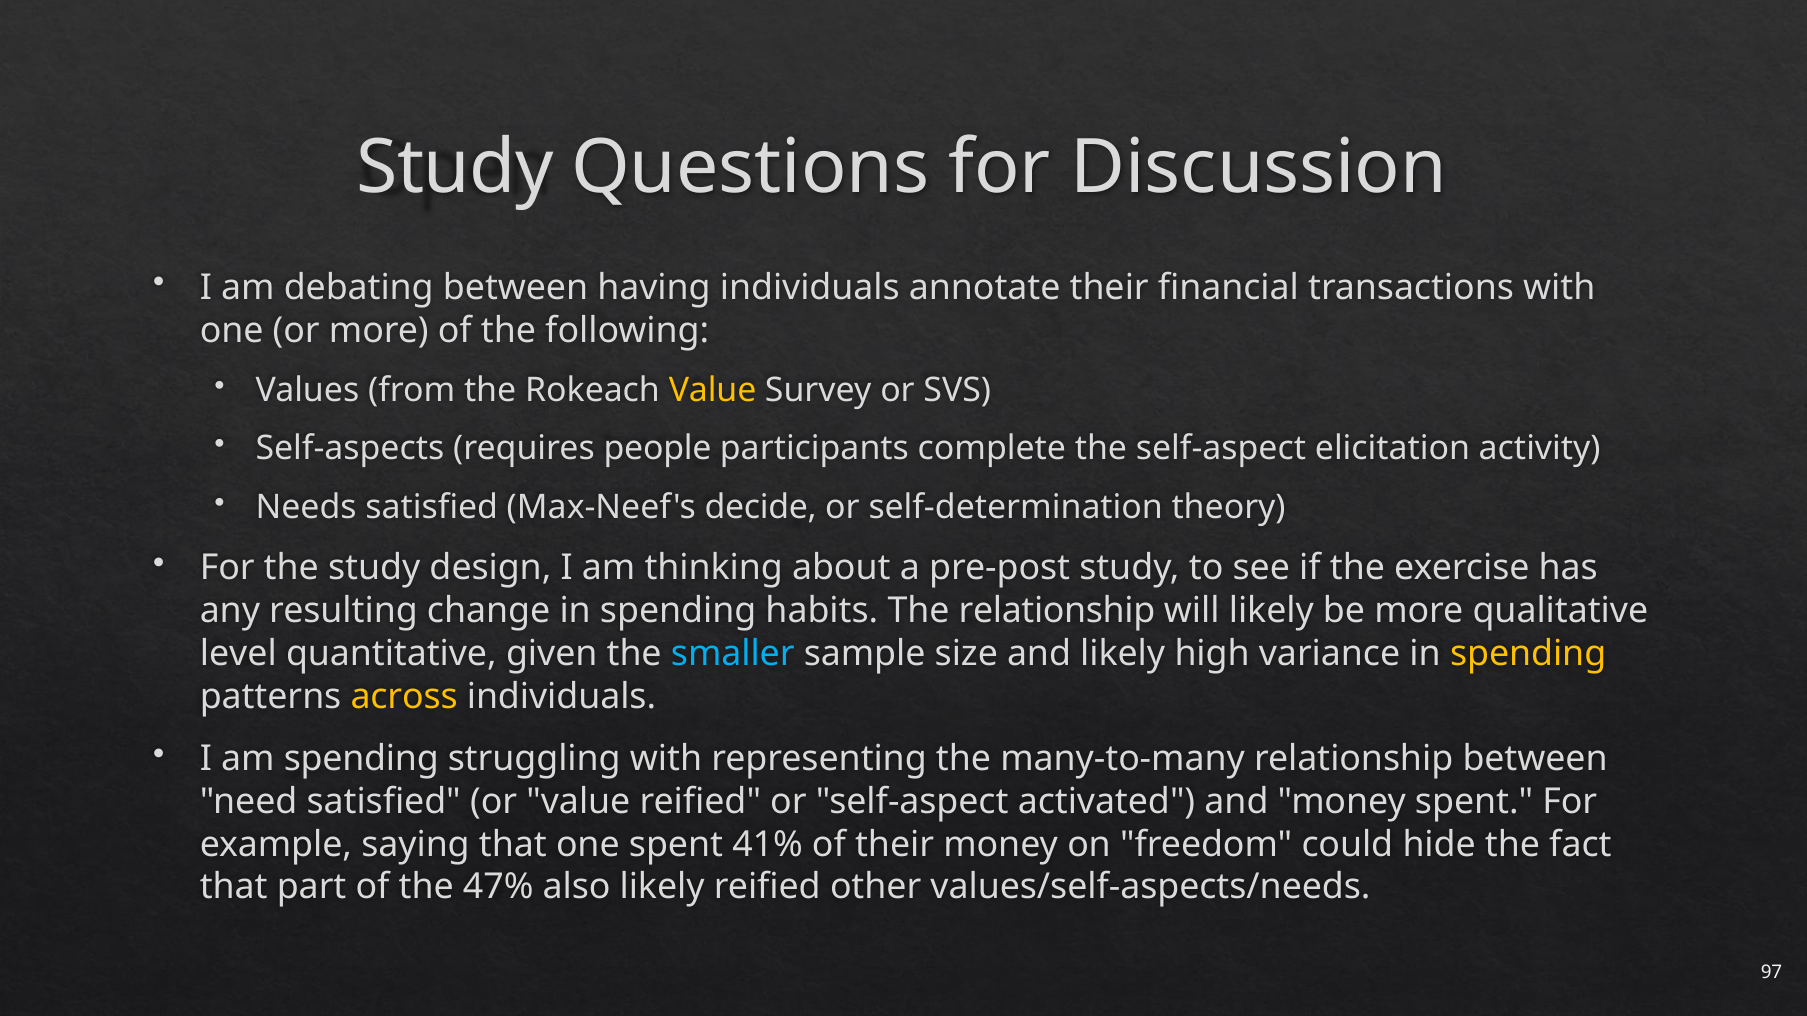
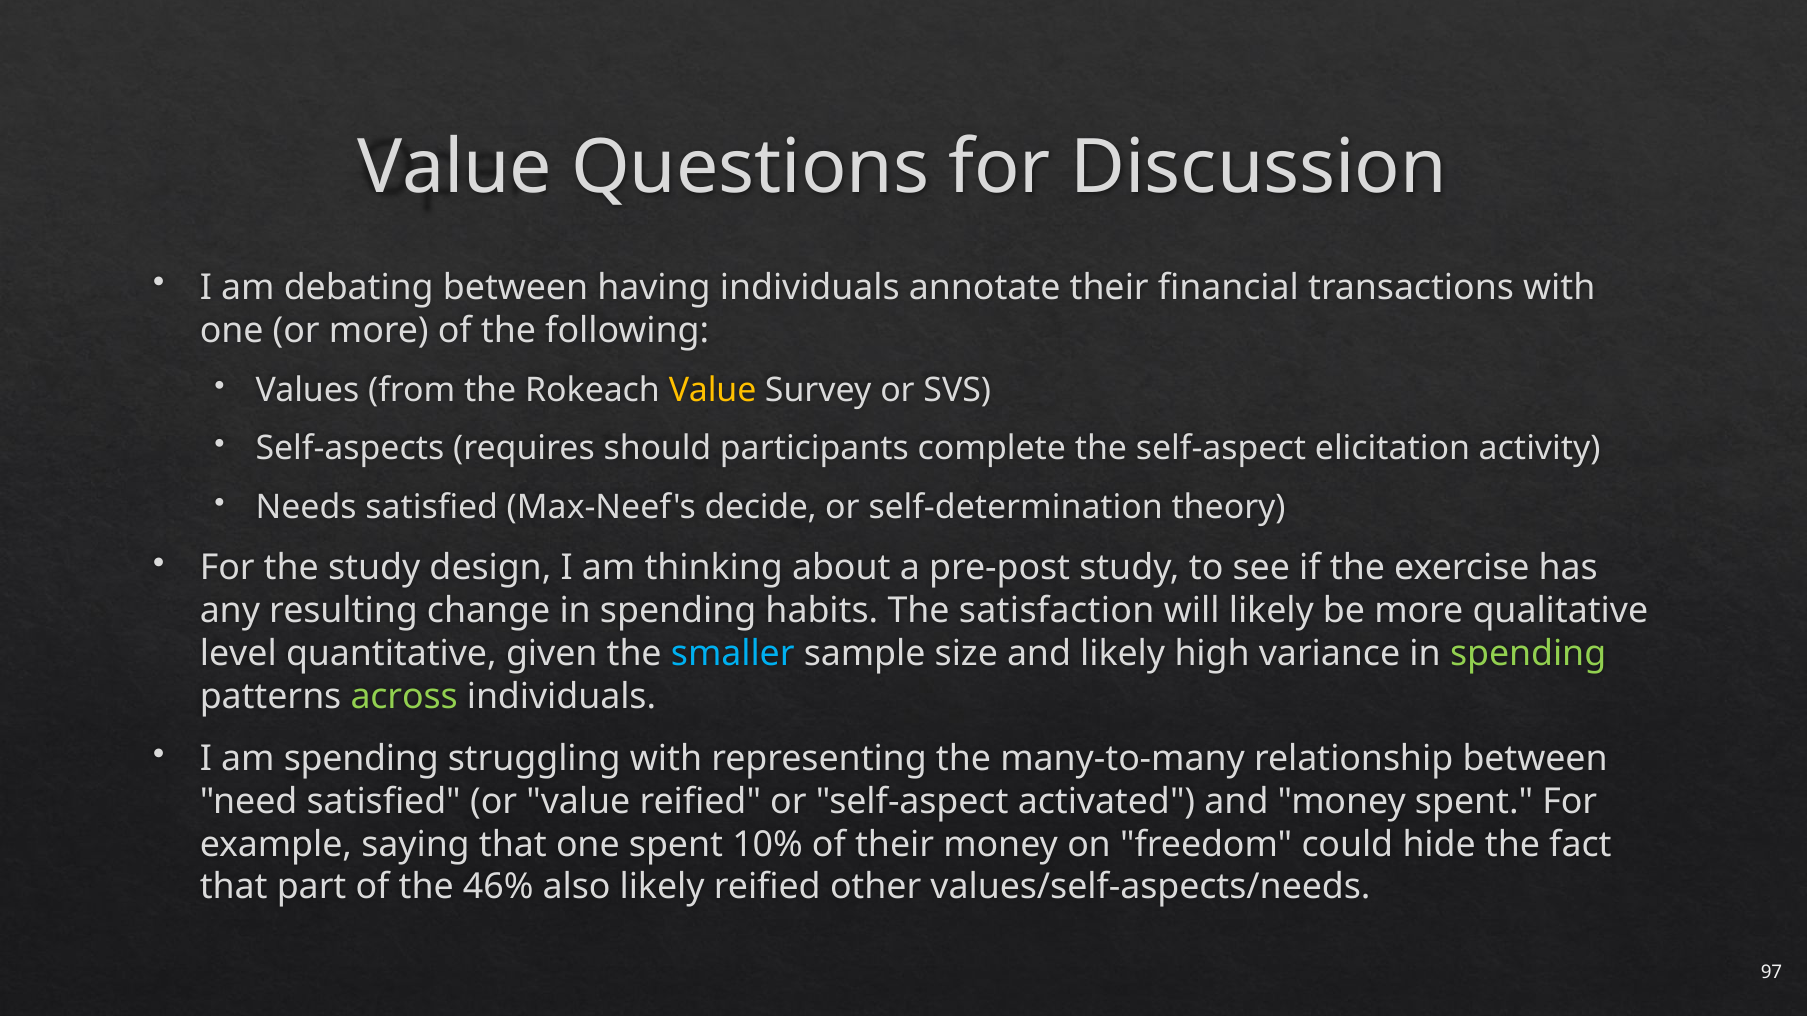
Study: Study -> Value (455, 168)
people: people -> should (657, 449)
The relationship: relationship -> satisfaction (1057, 611)
spending colour: yellow -> light green (1528, 654)
across colour: yellow -> light green (404, 697)
41%: 41% -> 10% (768, 845)
47%: 47% -> 46% (498, 887)
